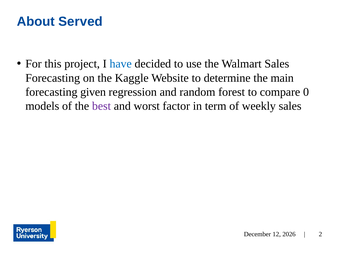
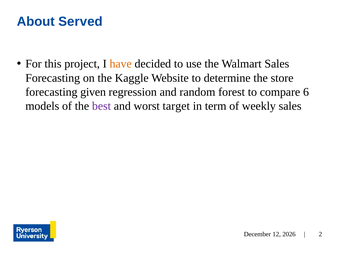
have colour: blue -> orange (121, 64)
main: main -> store (282, 78)
0: 0 -> 6 (306, 92)
factor: factor -> target (176, 106)
